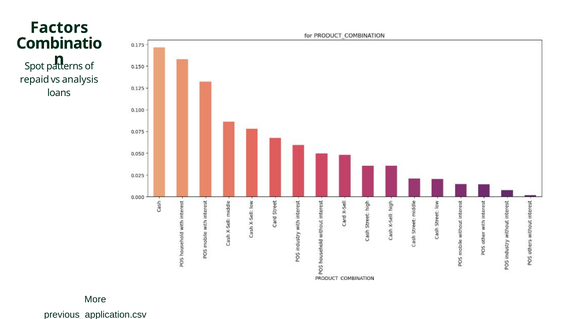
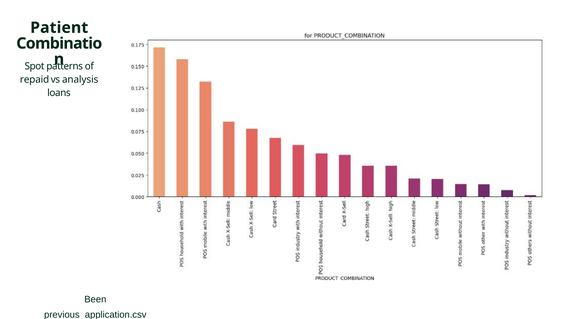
Factors: Factors -> Patient (59, 28)
More: More -> Been (95, 299)
